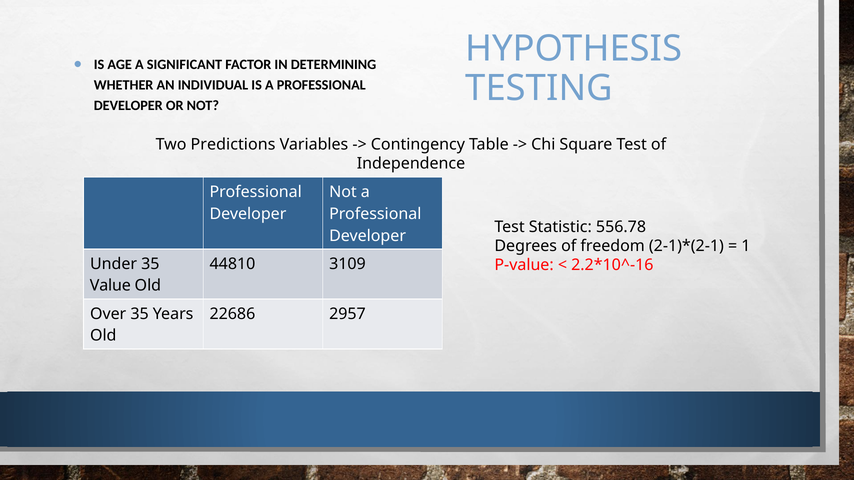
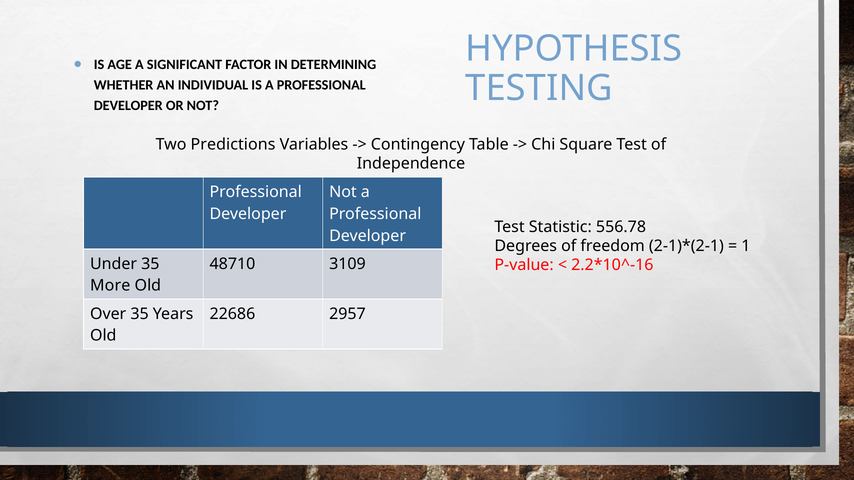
44810: 44810 -> 48710 (232, 264)
Value: Value -> More (110, 286)
